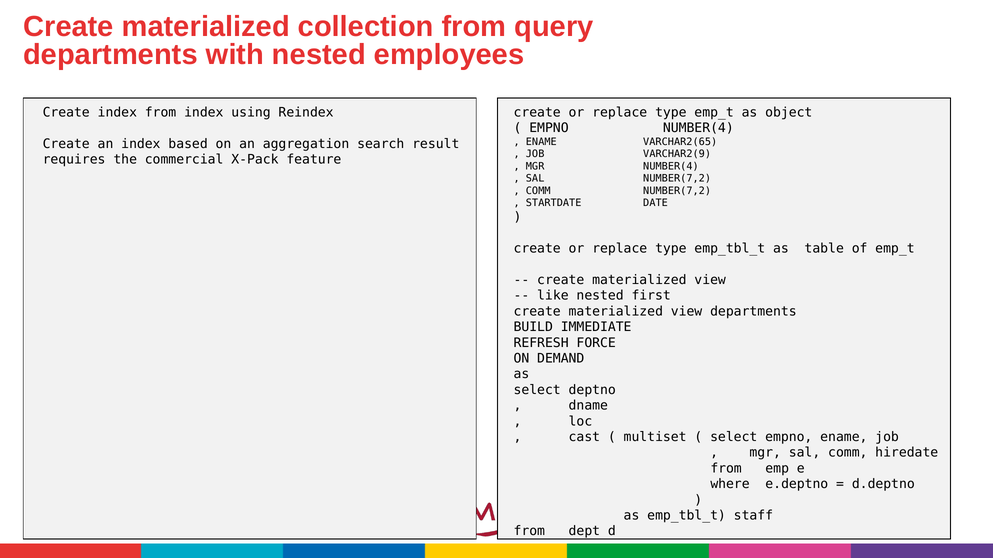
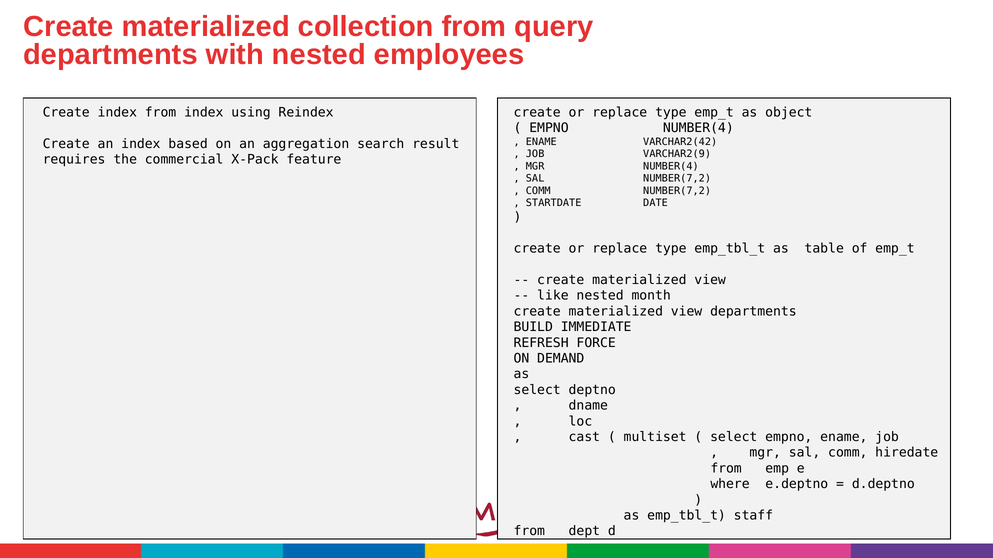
VARCHAR2(65: VARCHAR2(65 -> VARCHAR2(42 (680, 142)
first: first -> month (651, 296)
